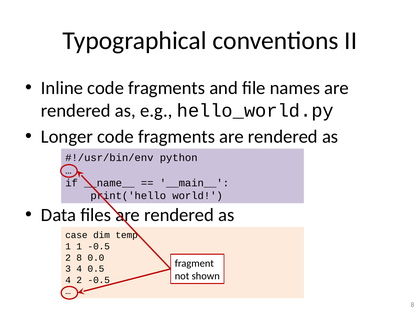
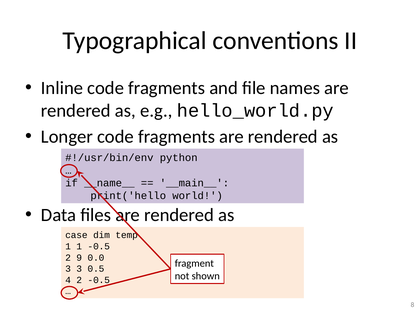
2 8: 8 -> 9 (79, 258)
3 4: 4 -> 3 (79, 269)
